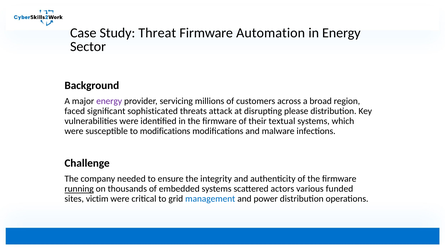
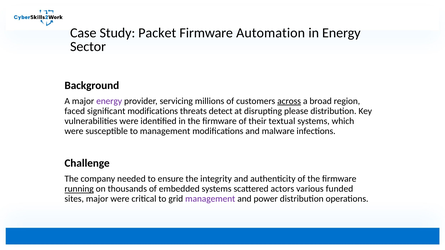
Threat: Threat -> Packet (157, 33)
across underline: none -> present (289, 101)
significant sophisticated: sophisticated -> modifications (153, 111)
attack: attack -> detect (221, 111)
to modifications: modifications -> management (165, 131)
sites victim: victim -> major (97, 199)
management colour: blue -> purple (210, 199)
